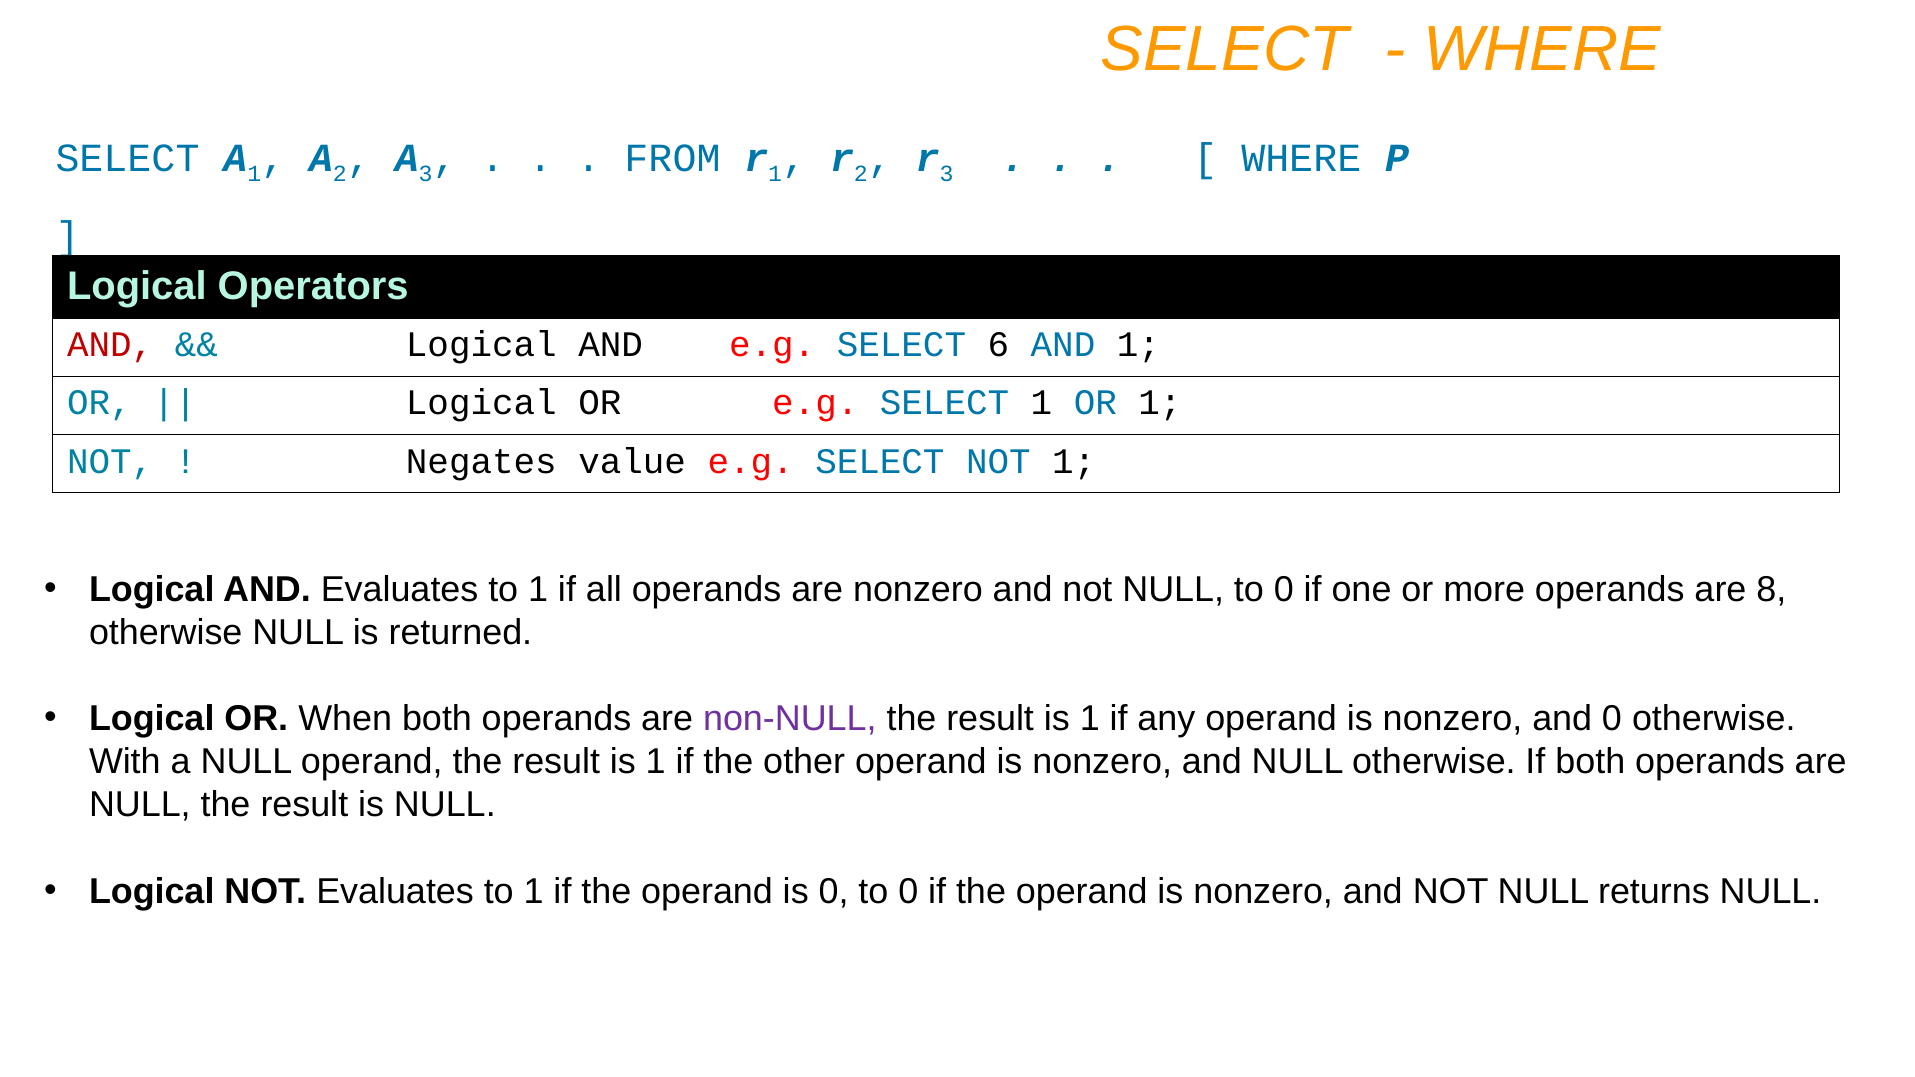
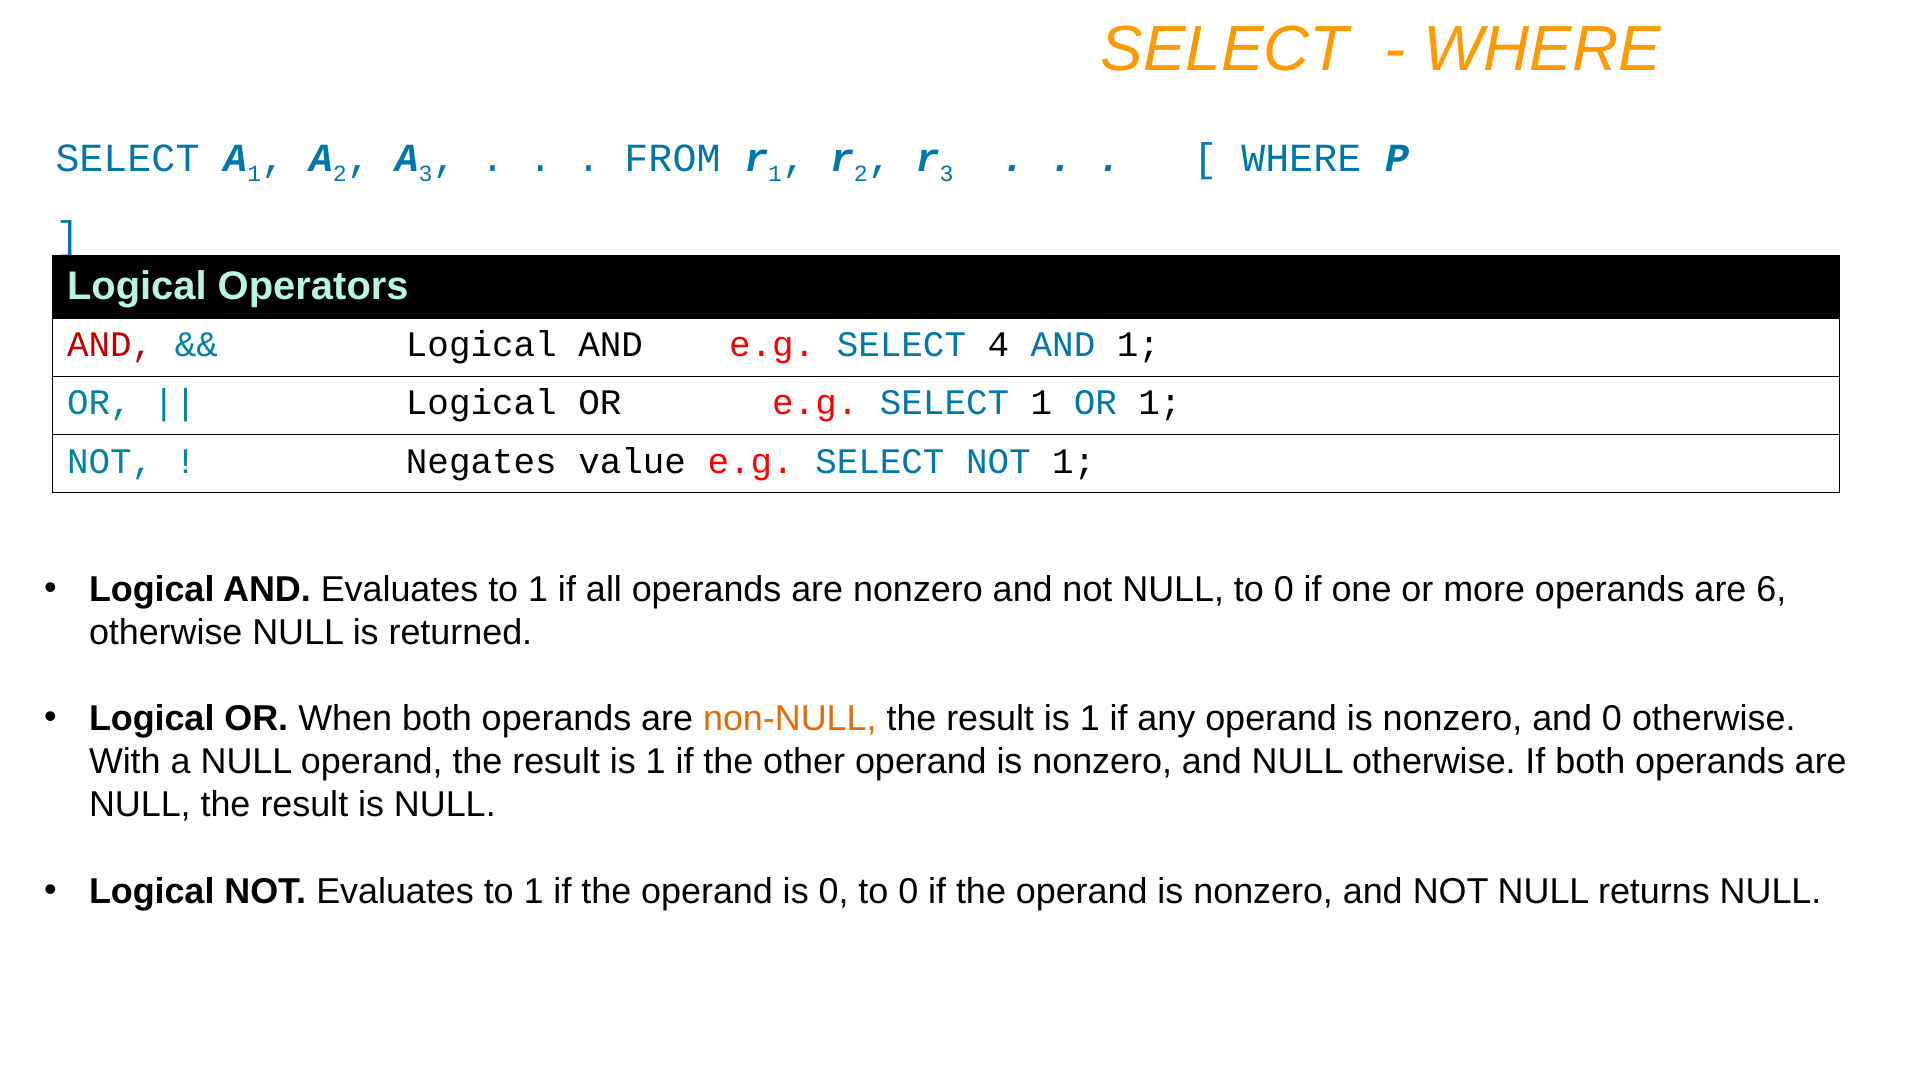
6: 6 -> 4 (998, 345)
8: 8 -> 6 (1771, 590)
non-NULL colour: purple -> orange (790, 719)
